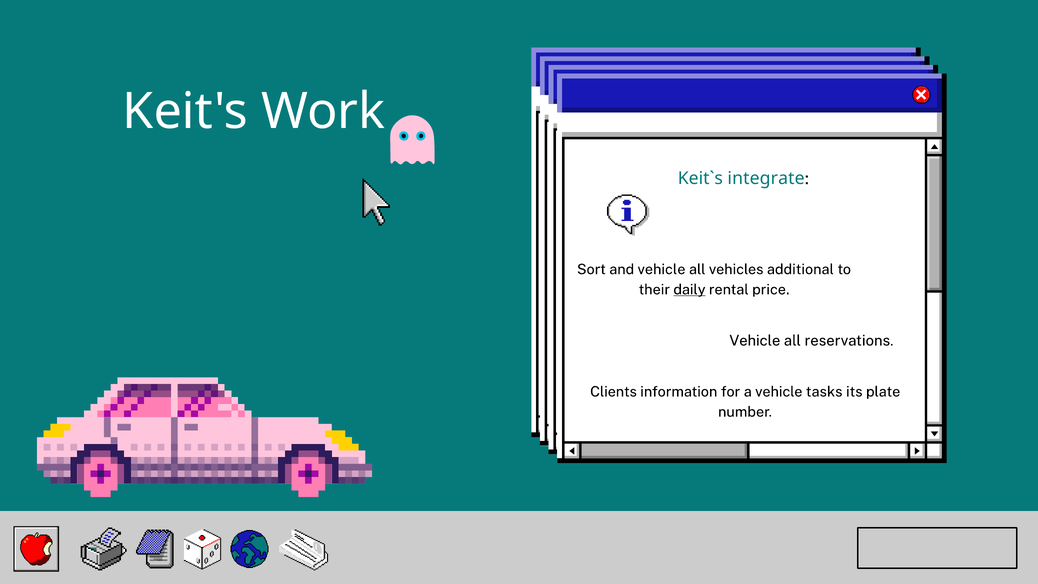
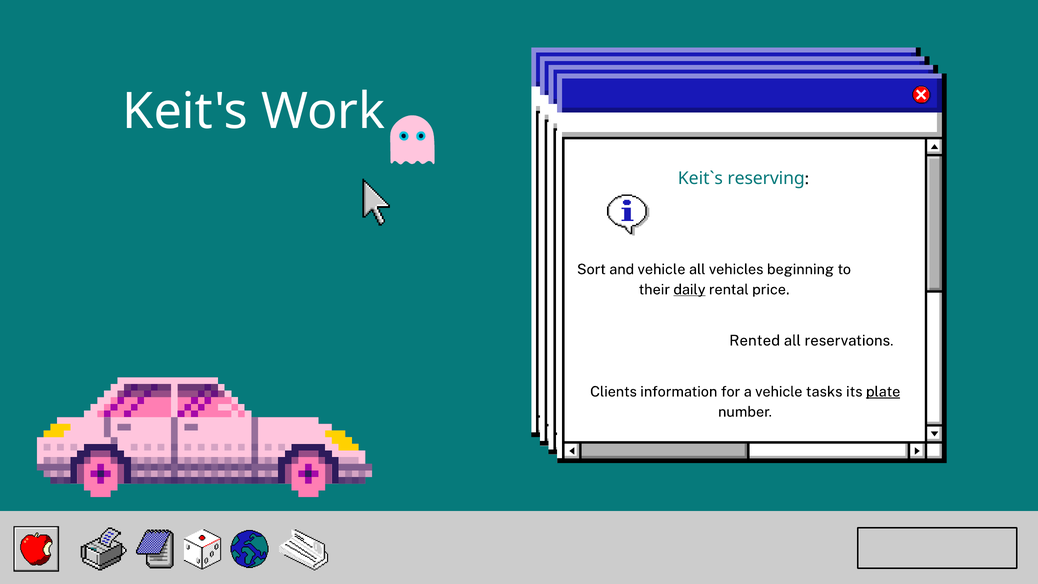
integrate: integrate -> reserving (766, 178)
additional: additional -> beginning (800, 269)
Vehicle: Vehicle -> Rented (755, 341)
plate underline: none -> present (883, 392)
